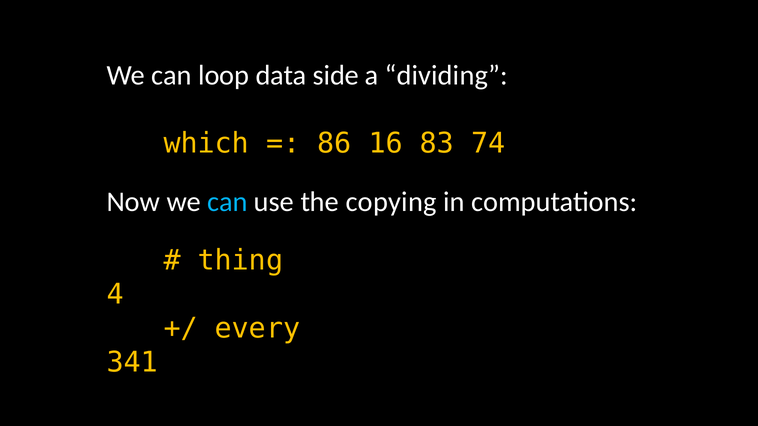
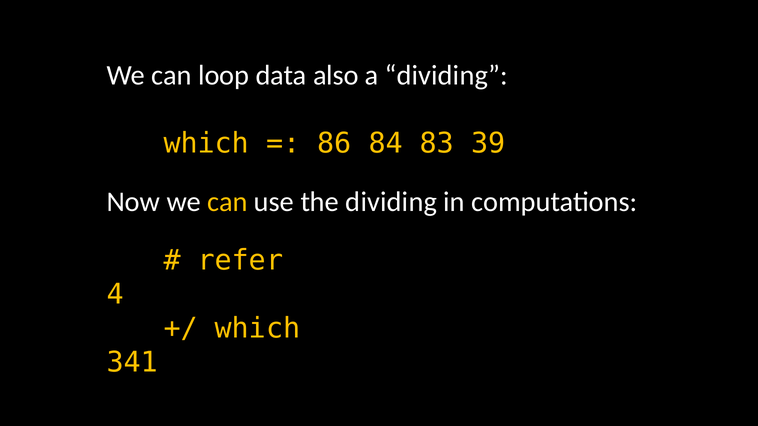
side: side -> also (336, 76)
16: 16 -> 84 (386, 144)
74: 74 -> 39 (488, 144)
can colour: light blue -> yellow (227, 202)
the copying: copying -> dividing (391, 202)
thing: thing -> refer (240, 260)
every: every -> which (258, 329)
